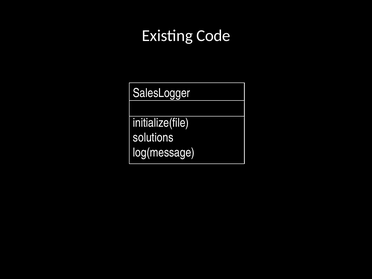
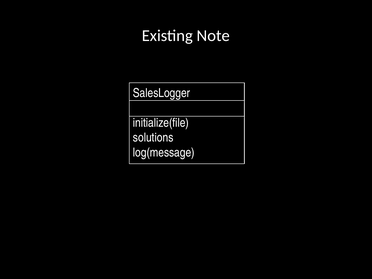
Code: Code -> Note (213, 36)
